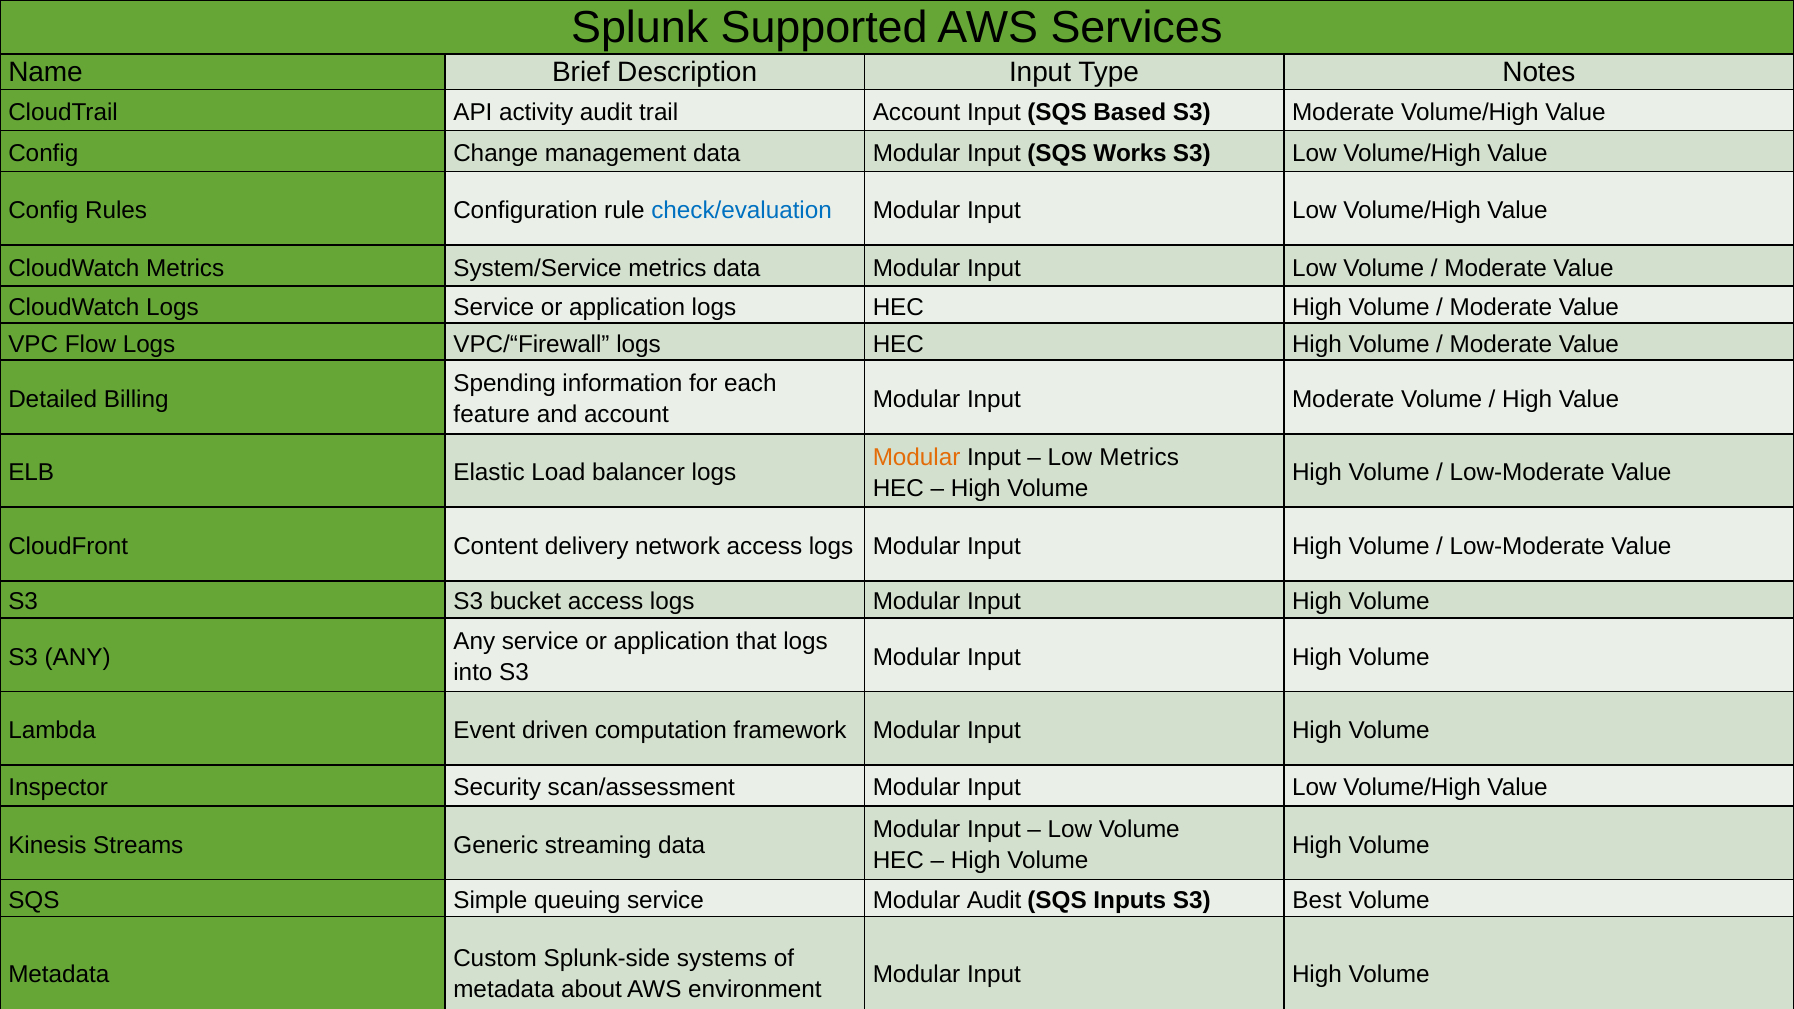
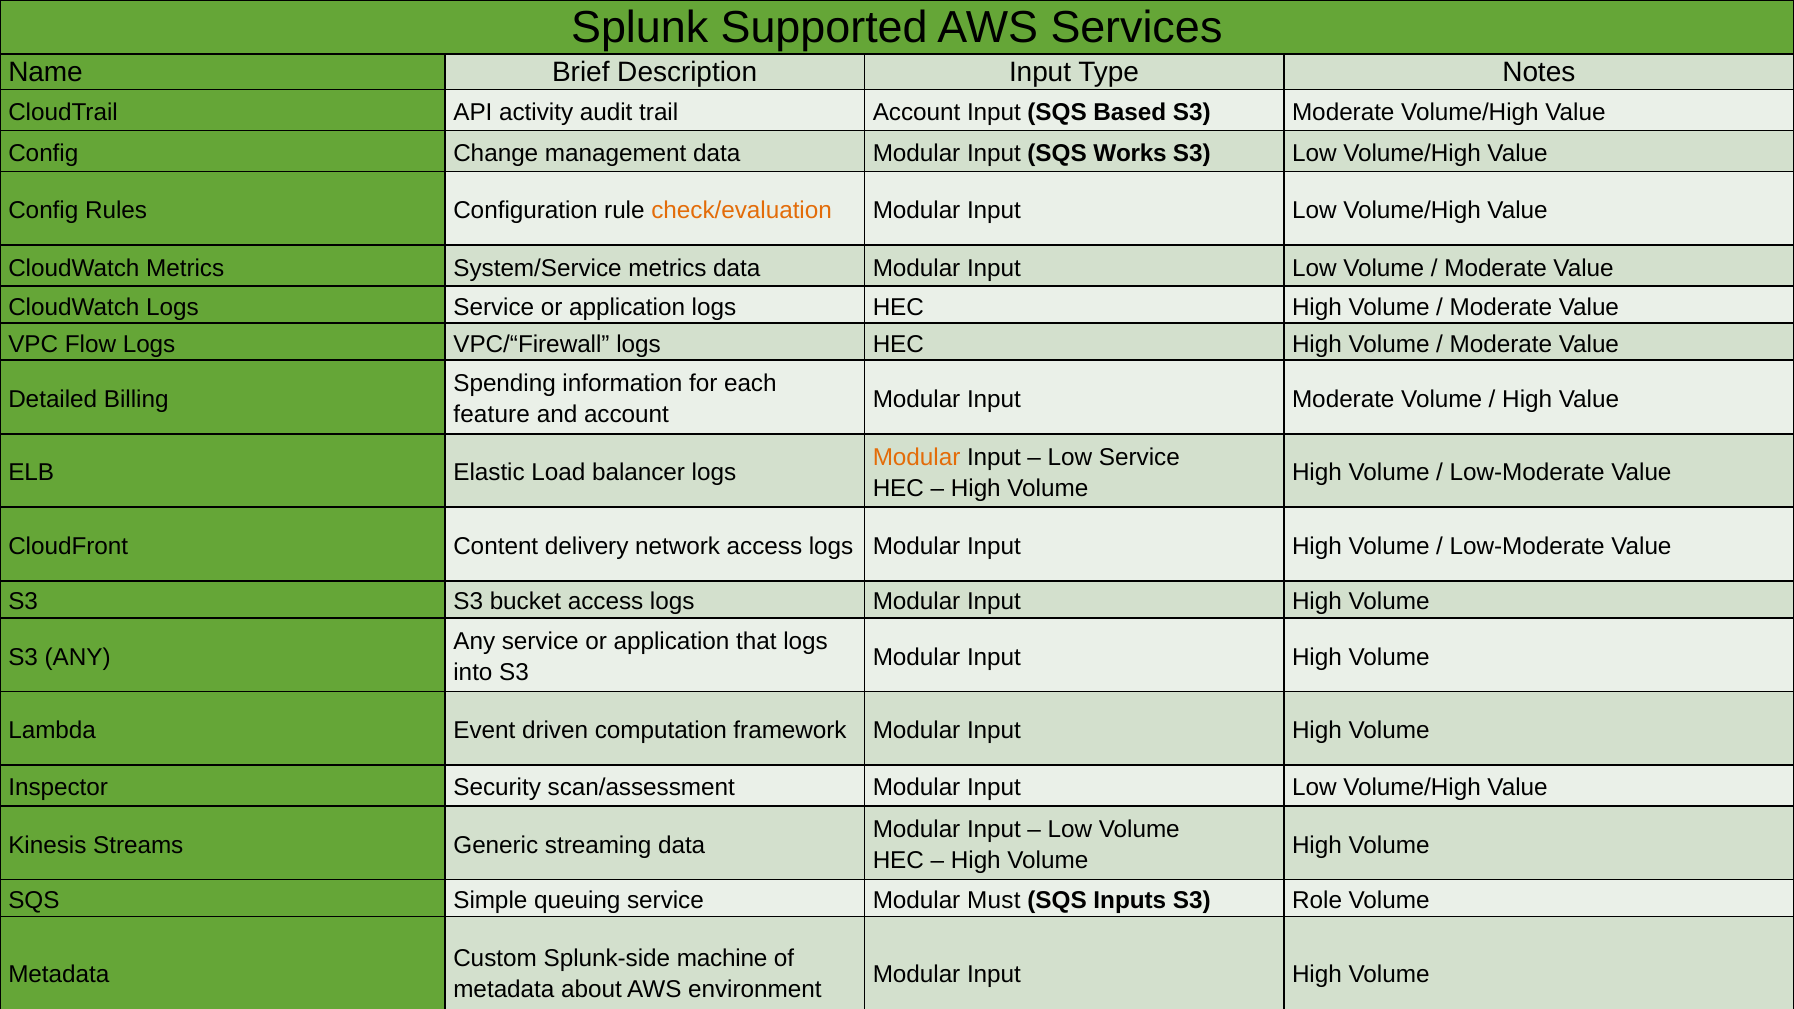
check/evaluation colour: blue -> orange (742, 211)
Low Metrics: Metrics -> Service (1139, 457)
Modular Audit: Audit -> Must (994, 900)
Best: Best -> Role (1317, 900)
systems: systems -> machine (722, 959)
